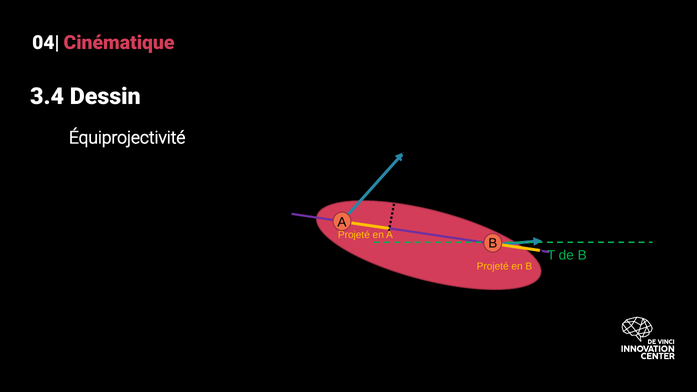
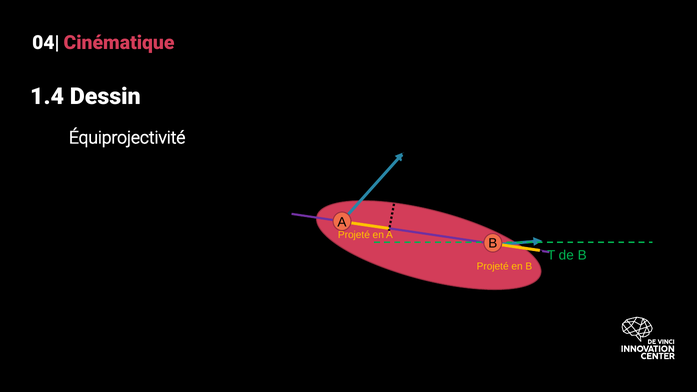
3.4: 3.4 -> 1.4 (47, 97)
